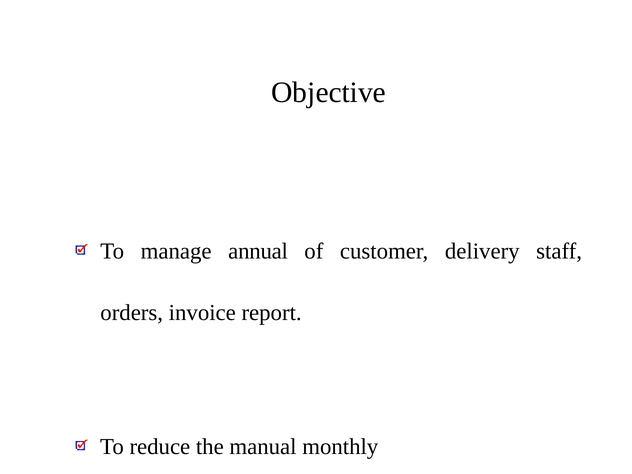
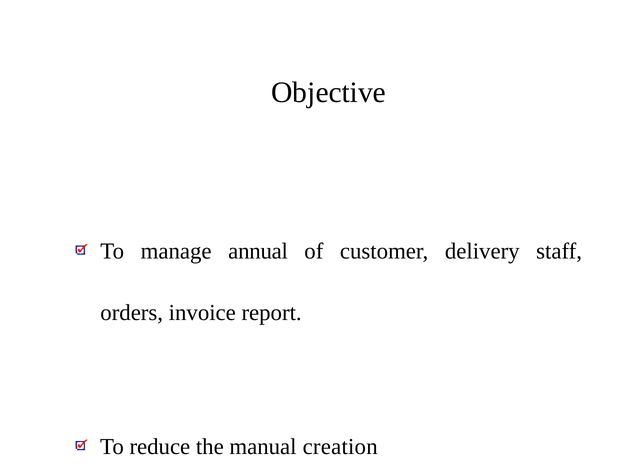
monthly: monthly -> creation (340, 447)
